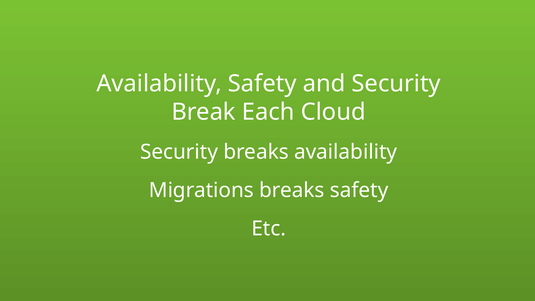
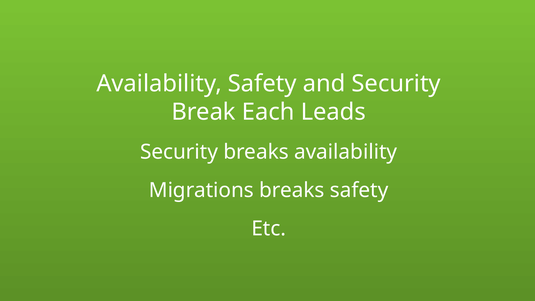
Cloud: Cloud -> Leads (333, 112)
